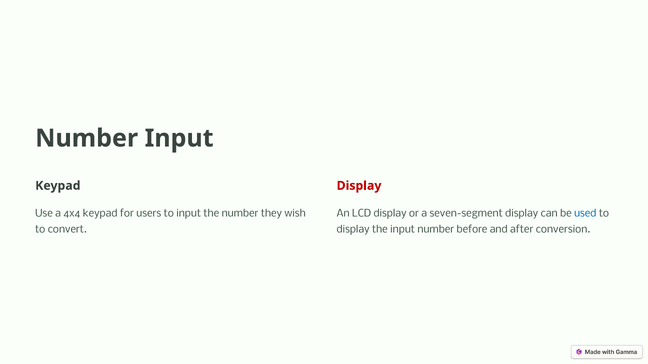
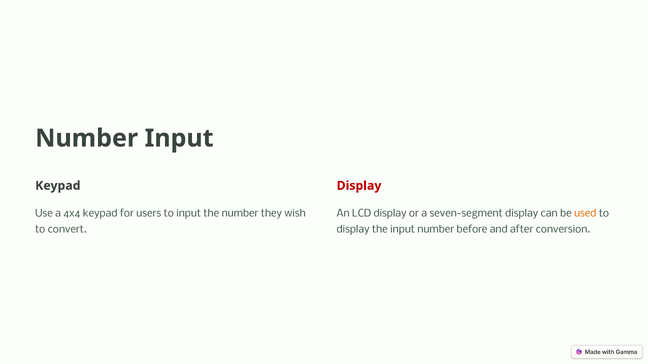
used colour: blue -> orange (585, 214)
